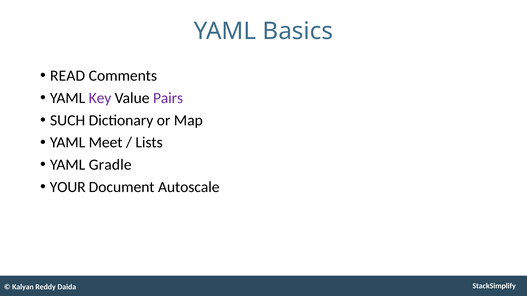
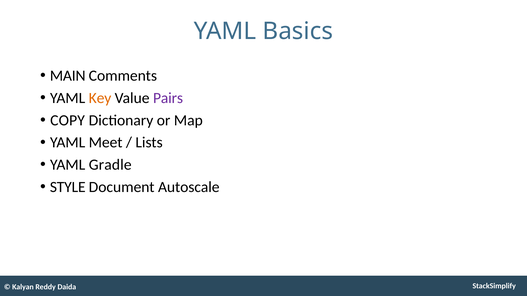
READ: READ -> MAIN (68, 76)
Key colour: purple -> orange (100, 98)
SUCH: SUCH -> COPY (68, 120)
YOUR: YOUR -> STYLE (68, 187)
